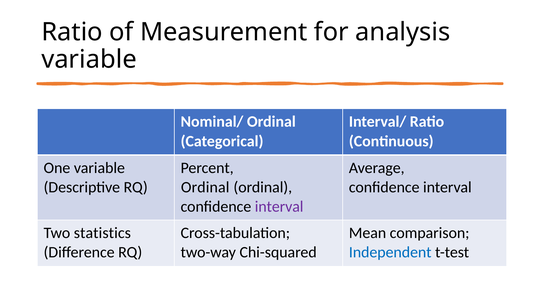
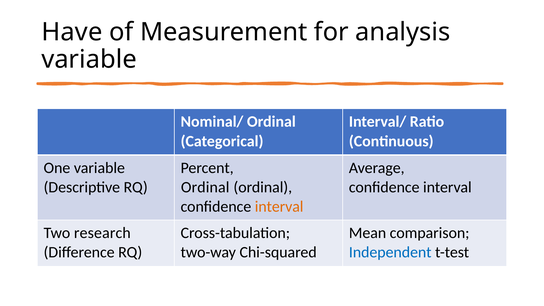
Ratio: Ratio -> Have (72, 32)
interval colour: purple -> orange (279, 207)
statistics: statistics -> research (102, 233)
